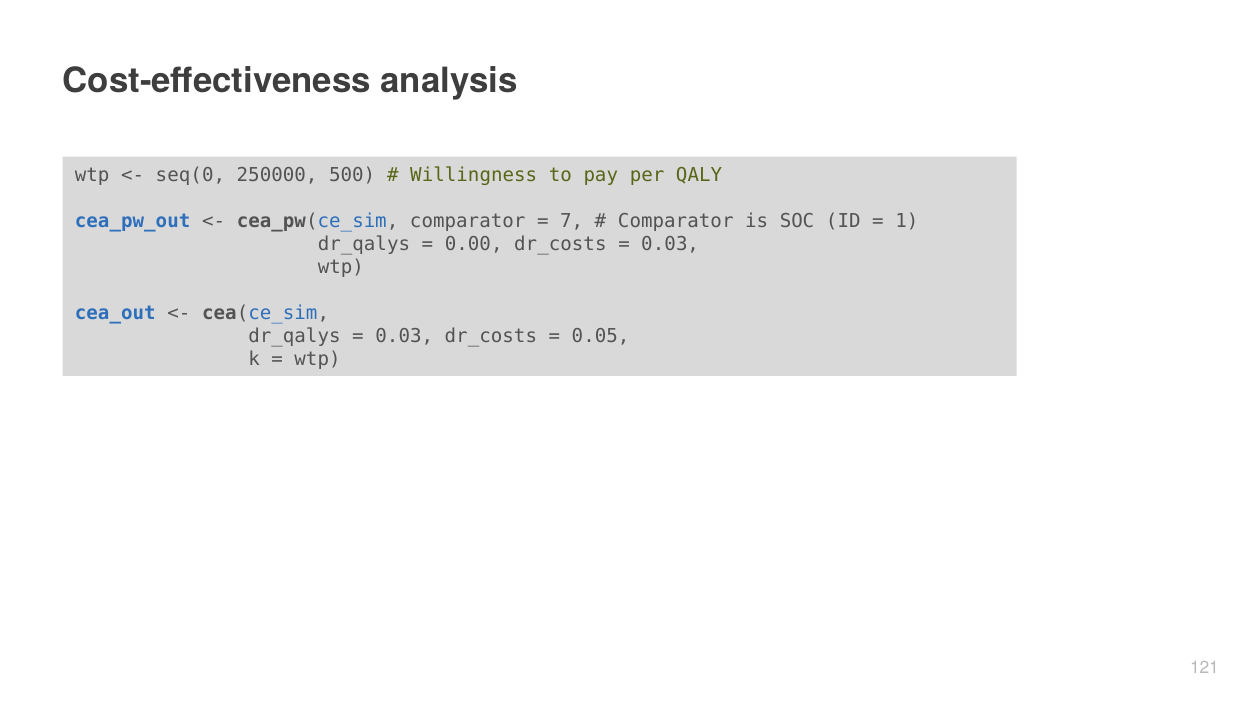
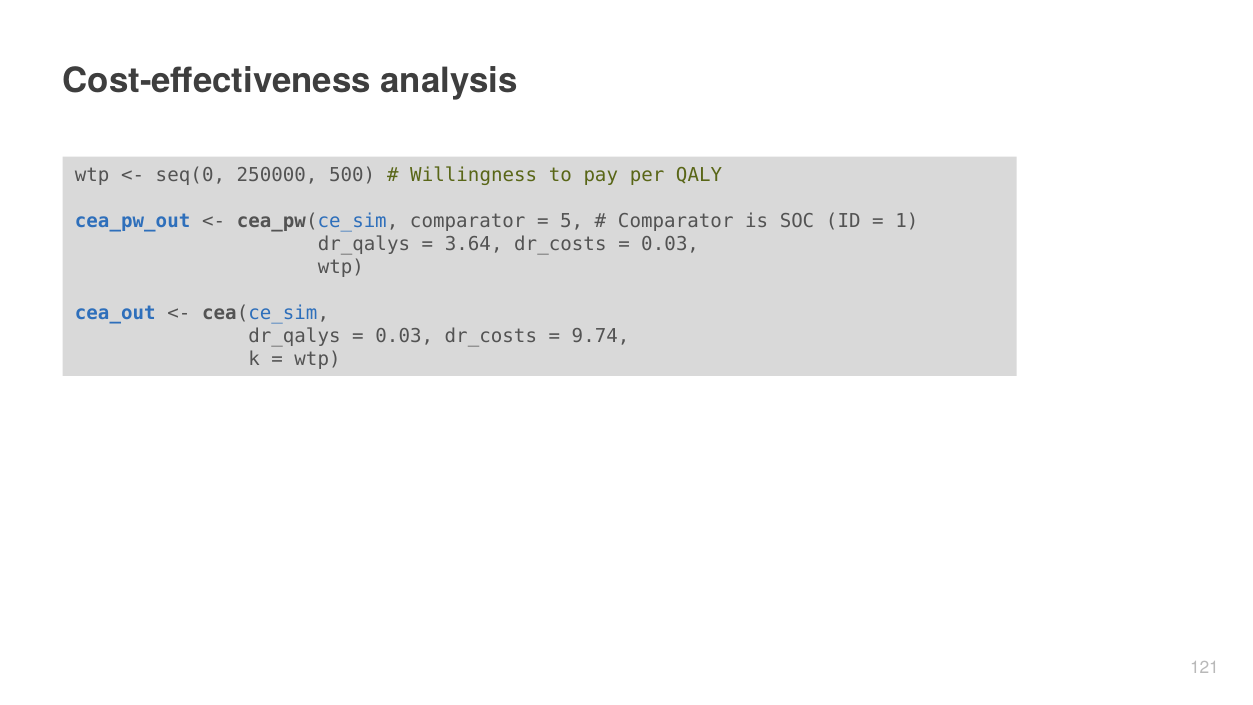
7: 7 -> 5 (572, 222)
0.00: 0.00 -> 3.64 (474, 245)
0.05: 0.05 -> 9.74 (601, 336)
